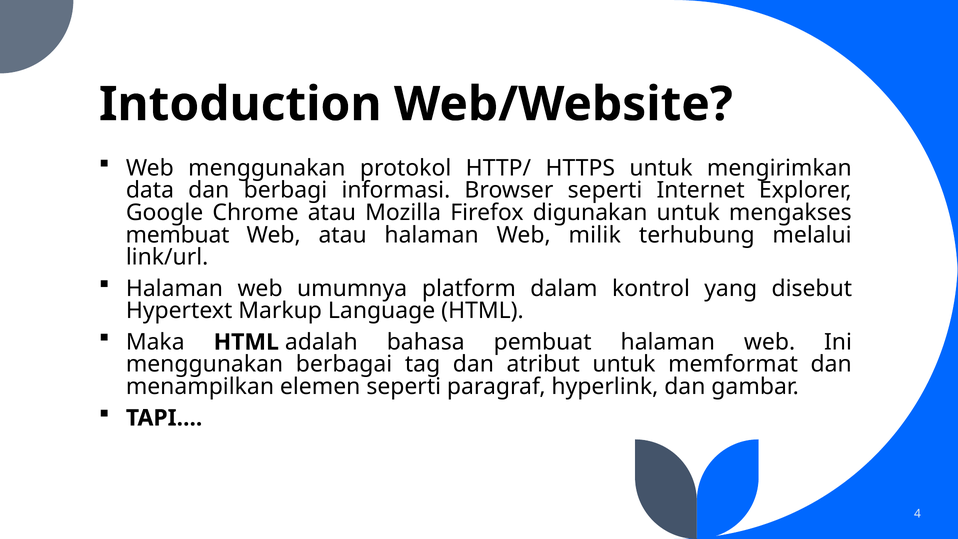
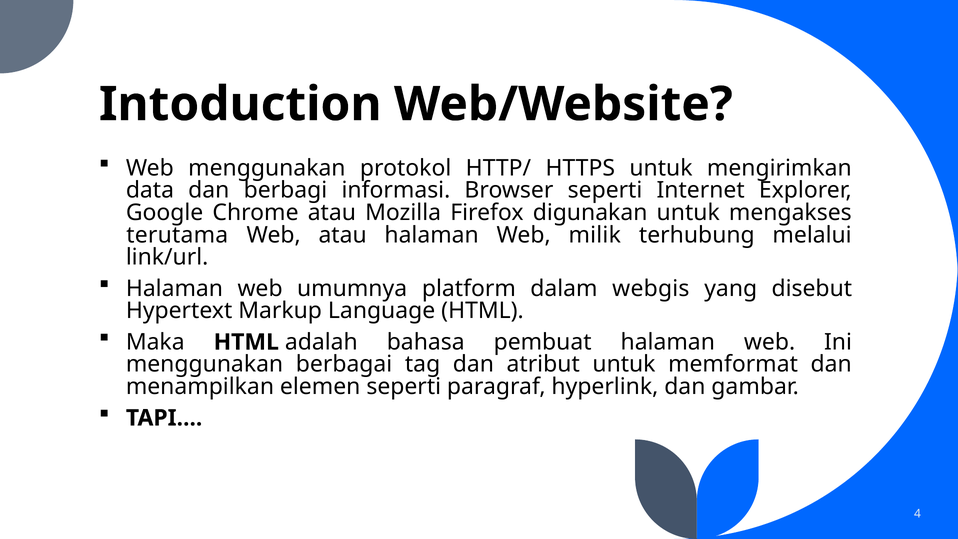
membuat: membuat -> terutama (177, 235)
kontrol: kontrol -> webgis (651, 288)
